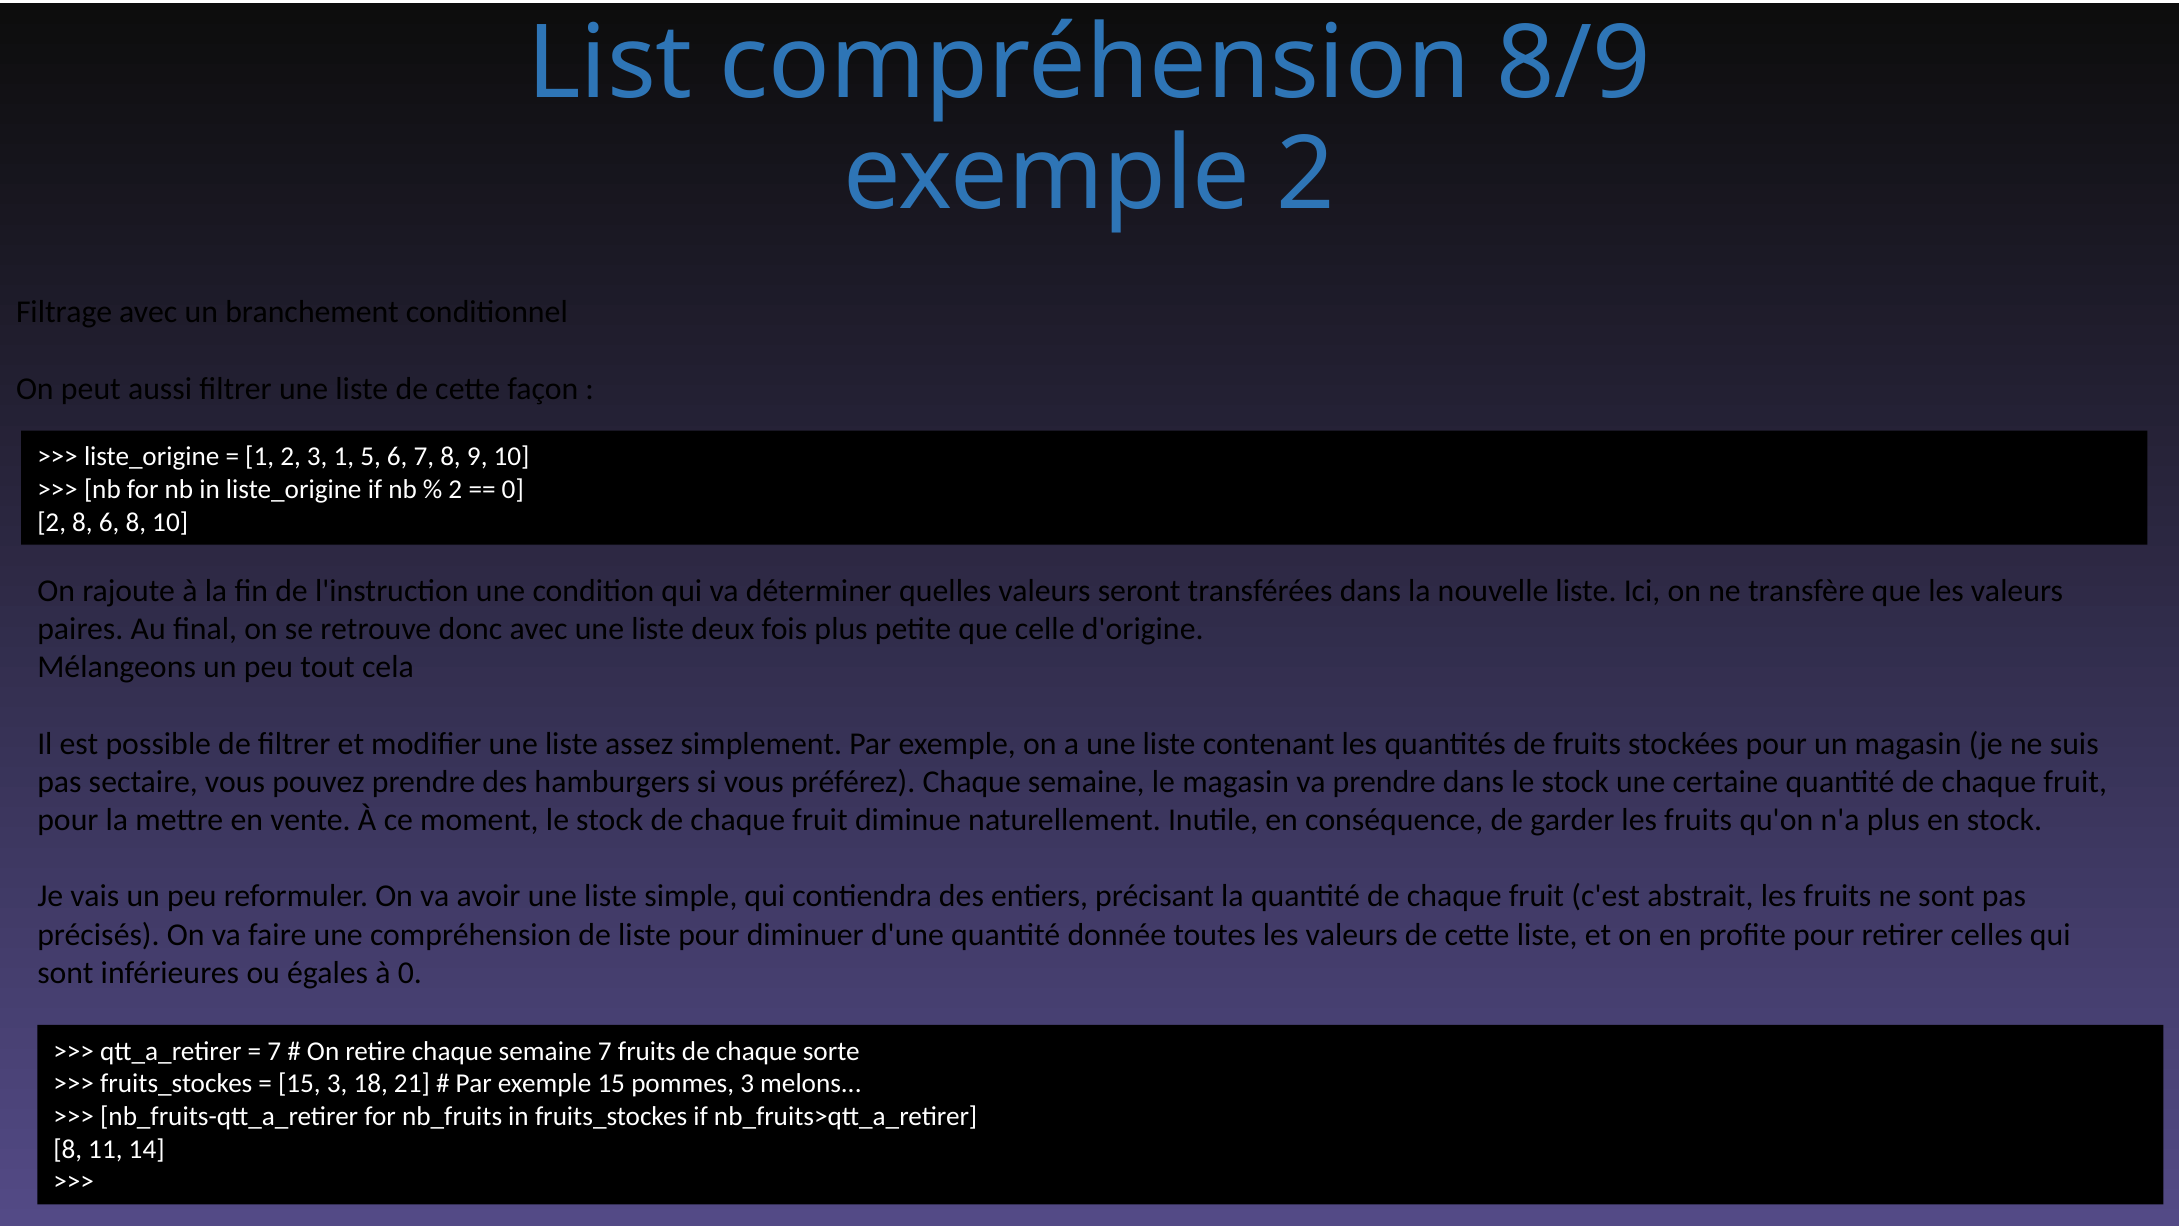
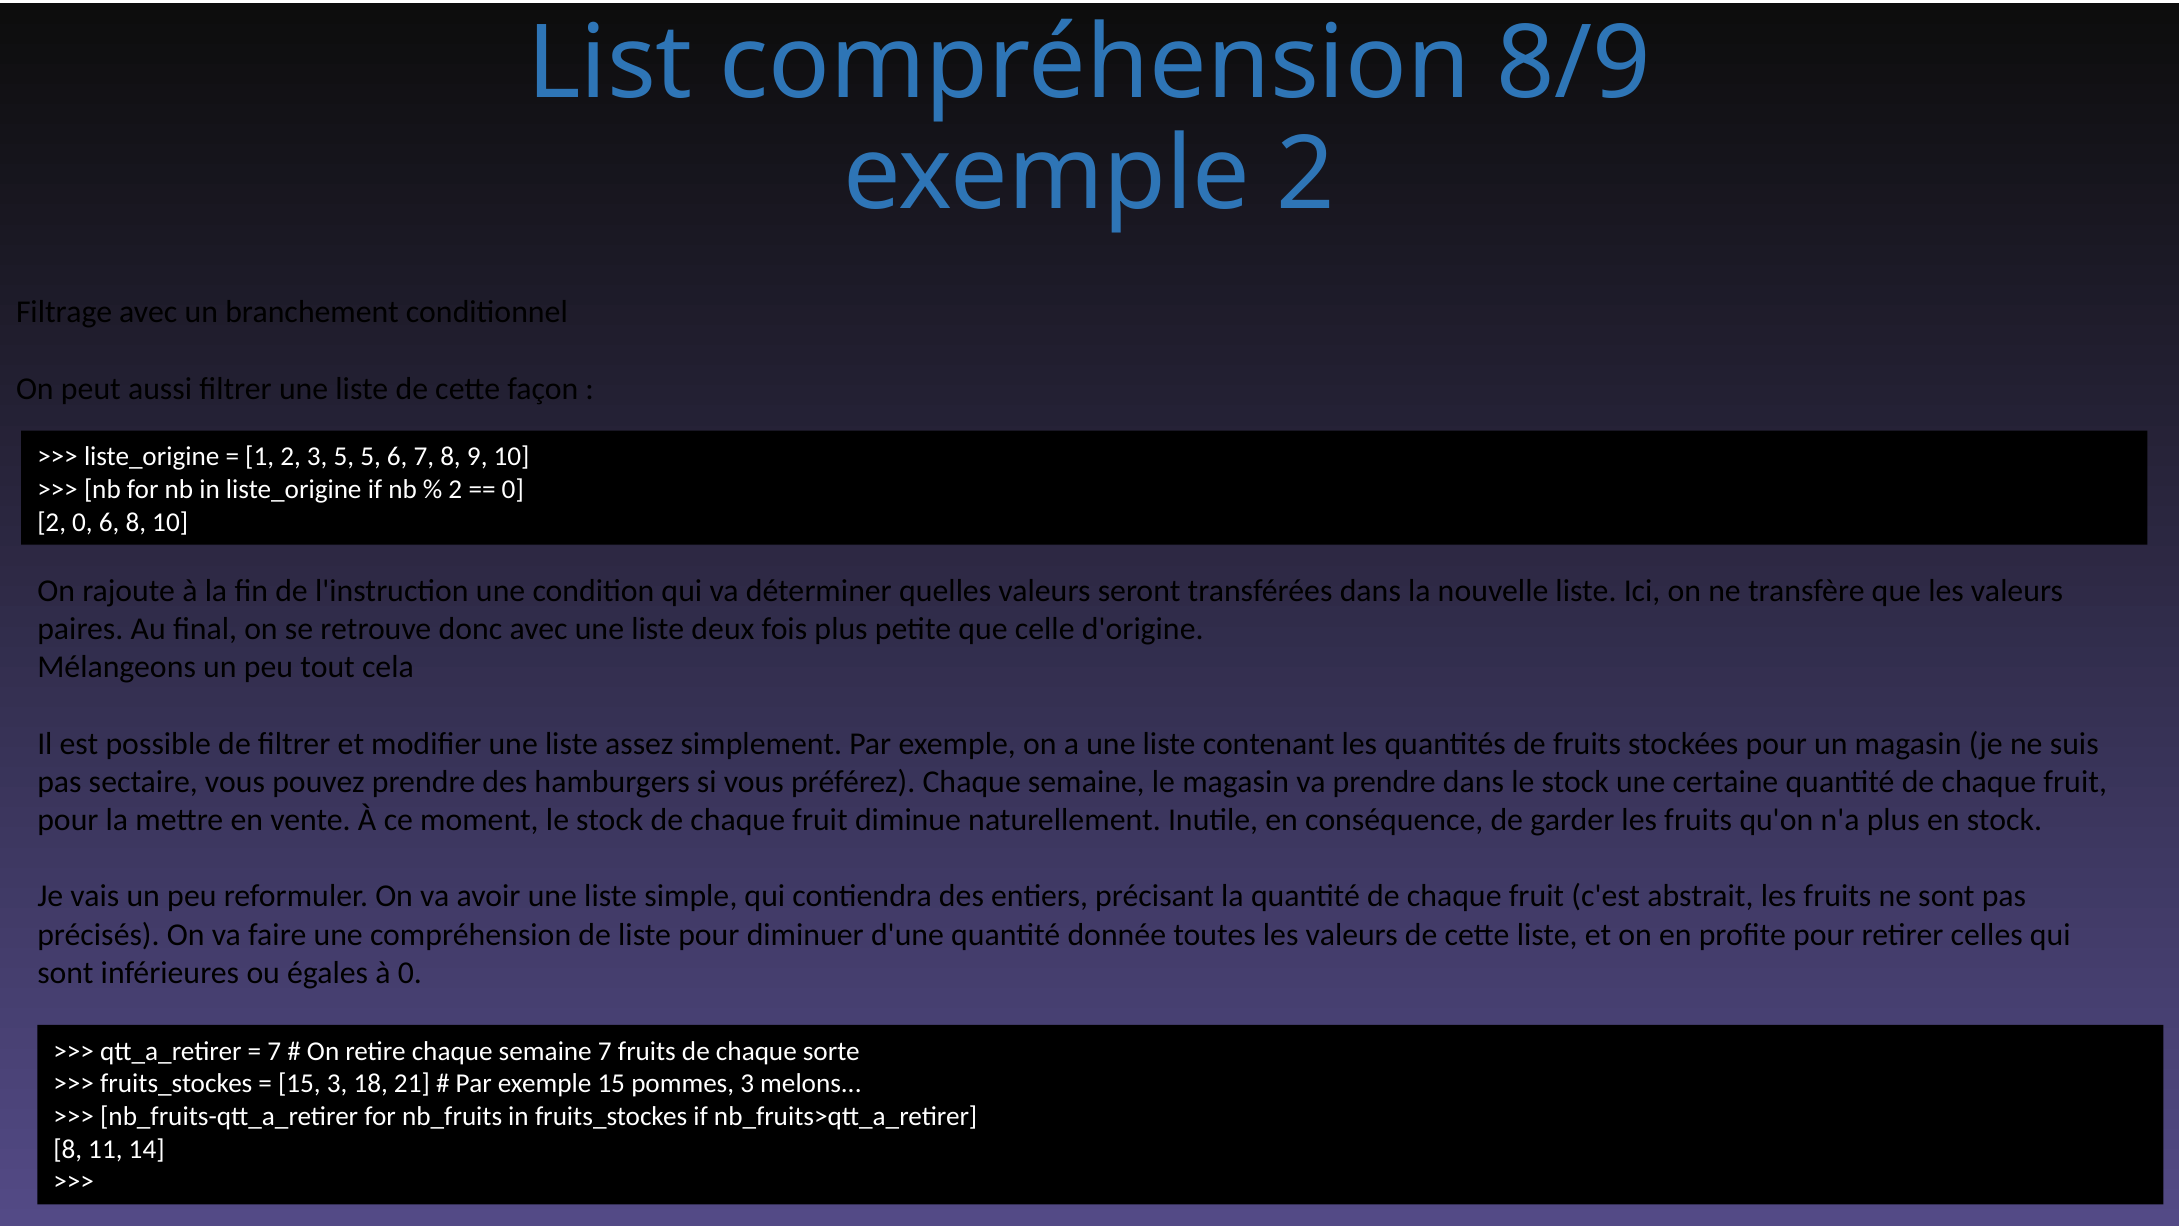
3 1: 1 -> 5 (344, 457)
2 8: 8 -> 0 (82, 522)
